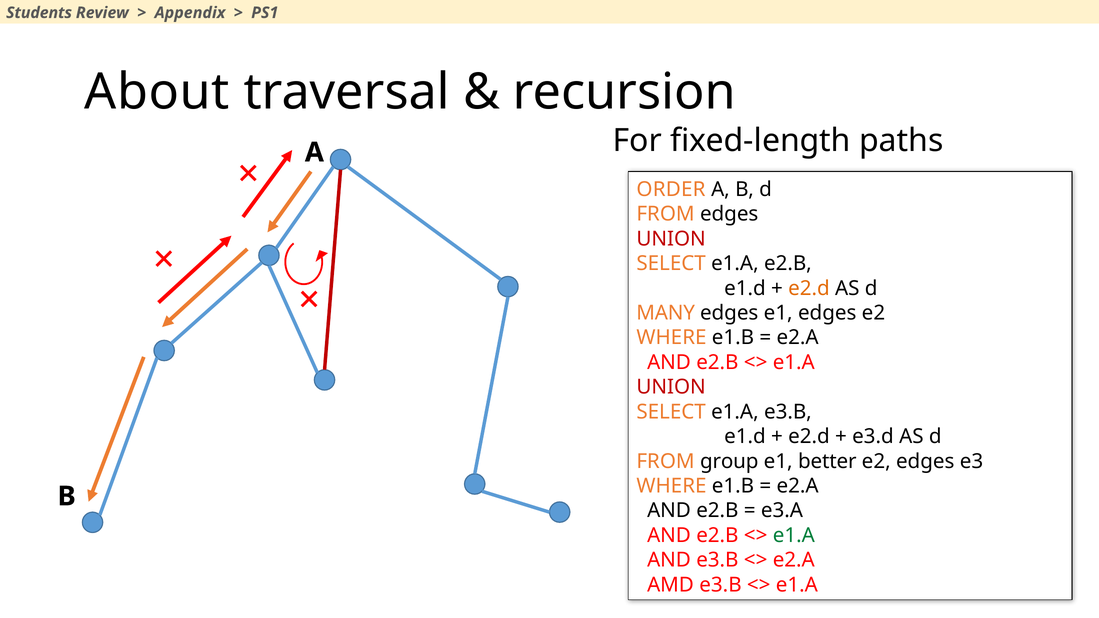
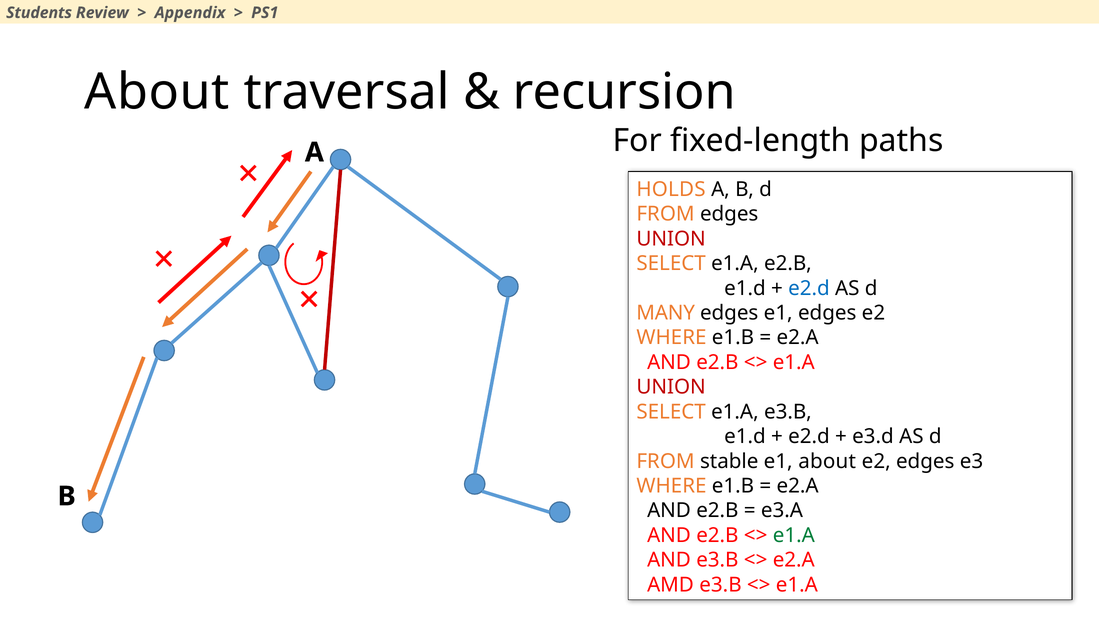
ORDER: ORDER -> HOLDS (671, 189)
e2.d colour: orange -> blue (809, 288)
group: group -> stable (729, 461)
e1 better: better -> about (827, 461)
